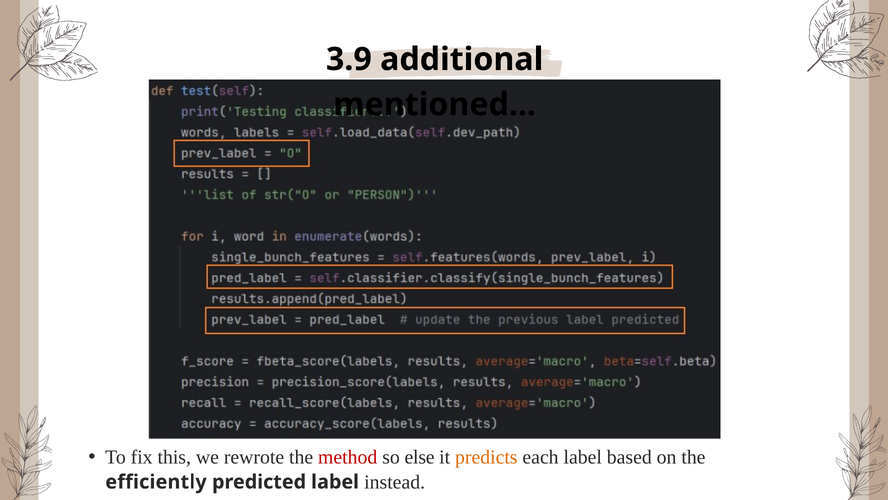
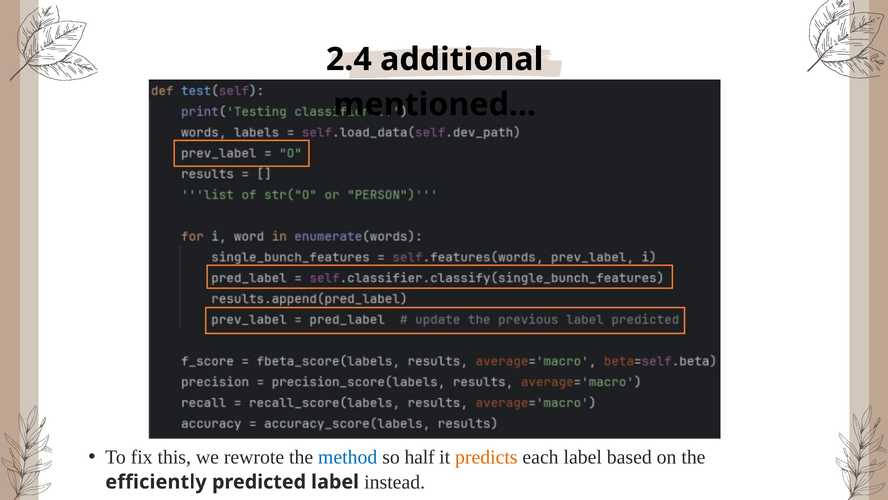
3.9: 3.9 -> 2.4 (349, 59)
method colour: red -> blue (348, 457)
else: else -> half (420, 457)
